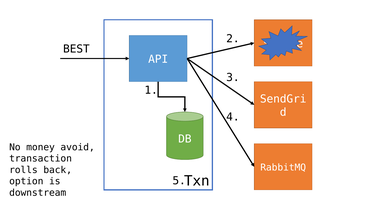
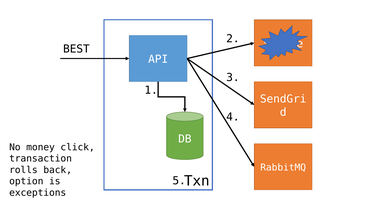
avoid: avoid -> click (78, 147)
downstream: downstream -> exceptions (38, 193)
